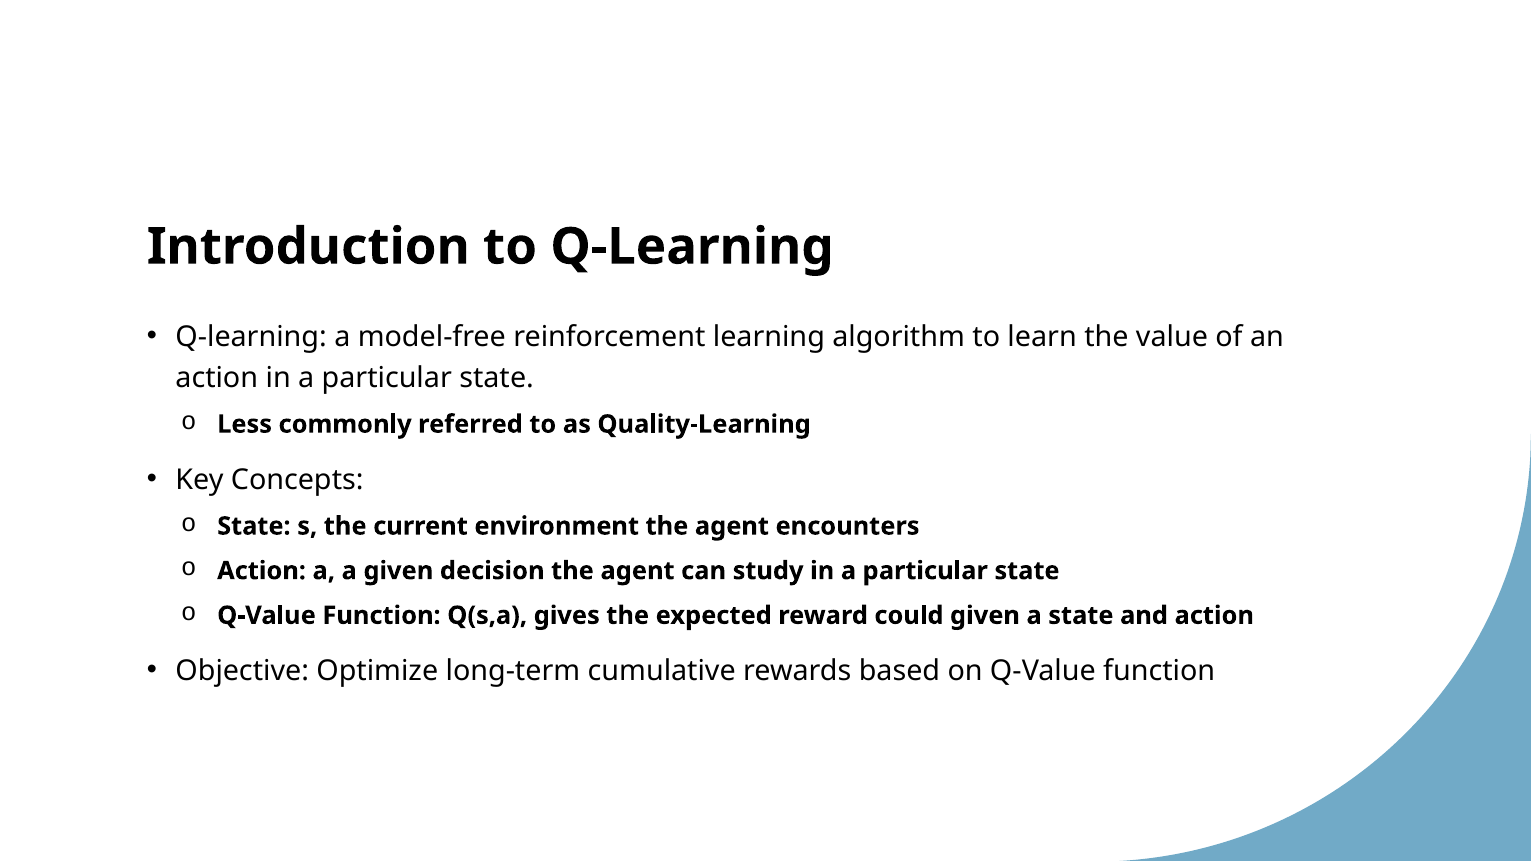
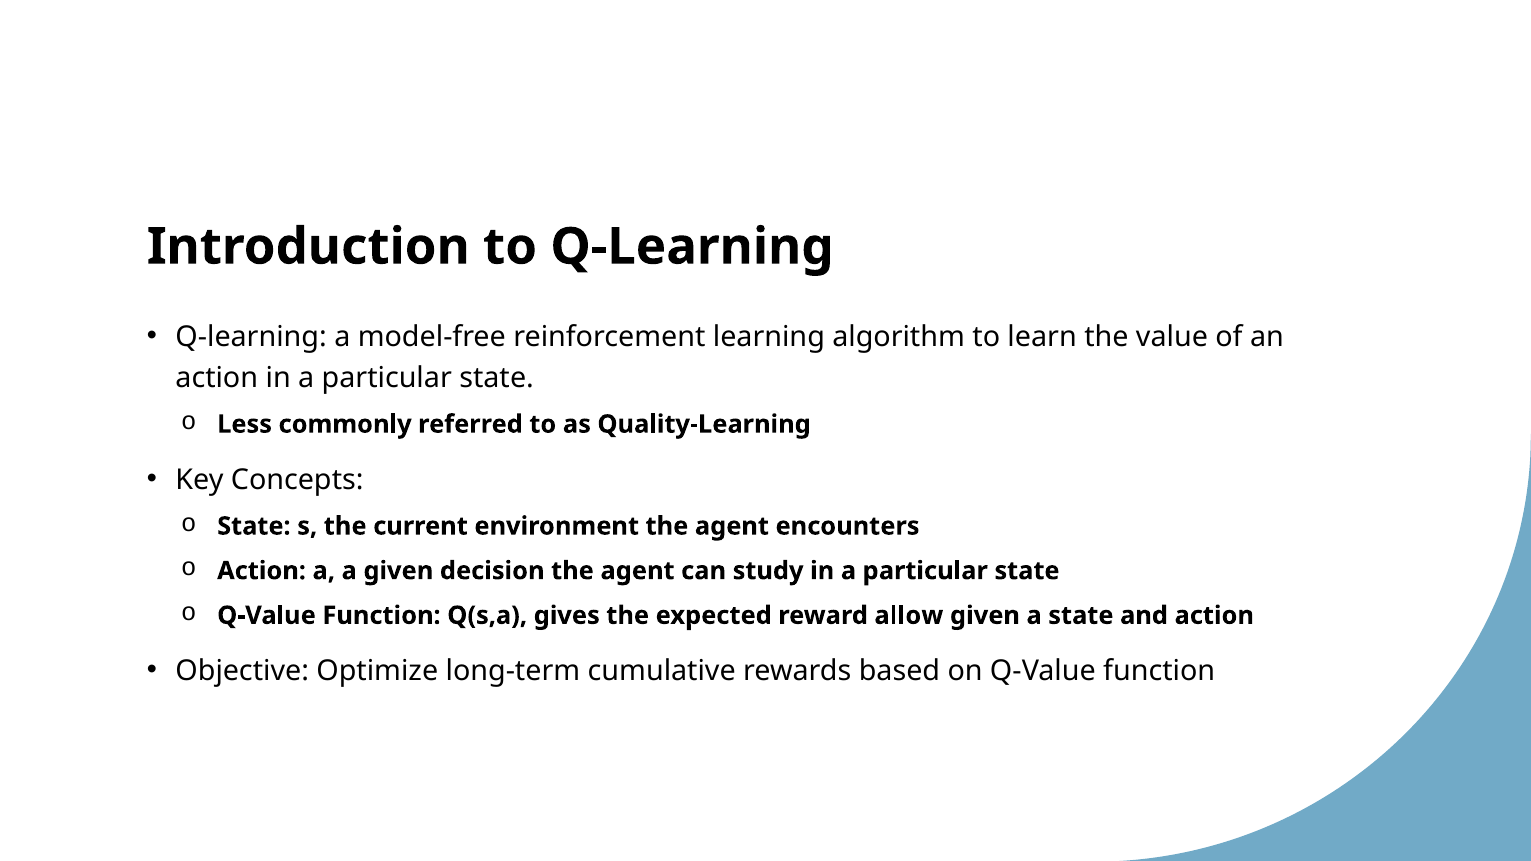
could: could -> allow (909, 616)
